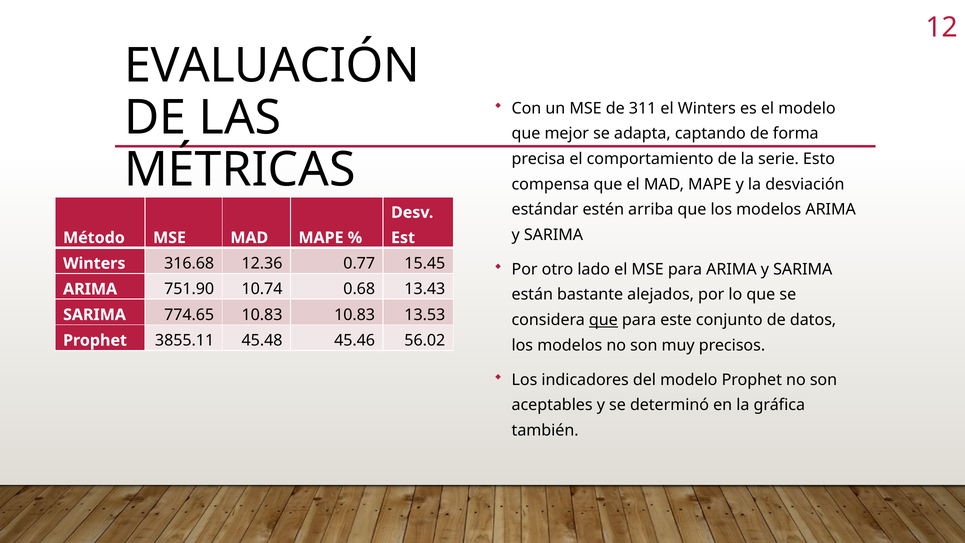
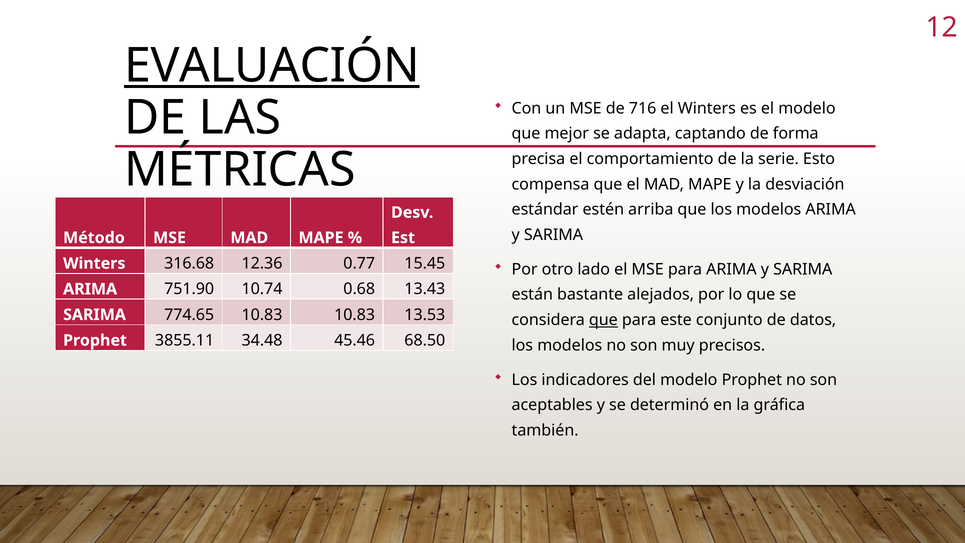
EVALUACIÓN underline: none -> present (272, 66)
311: 311 -> 716 (643, 108)
45.48: 45.48 -> 34.48 (262, 340)
56.02: 56.02 -> 68.50 (425, 340)
